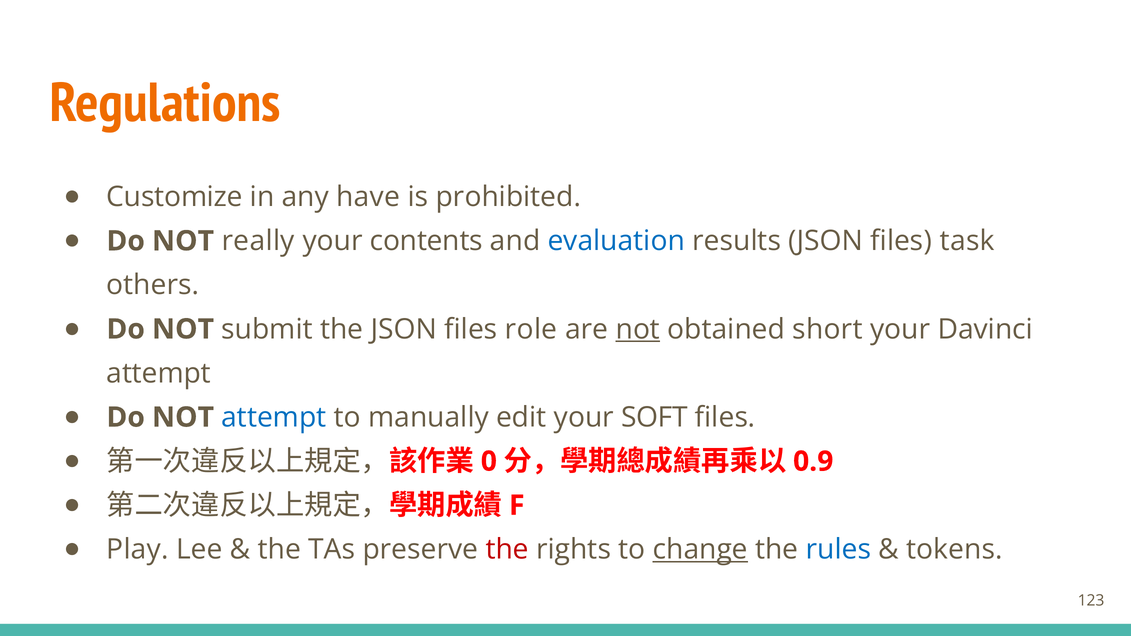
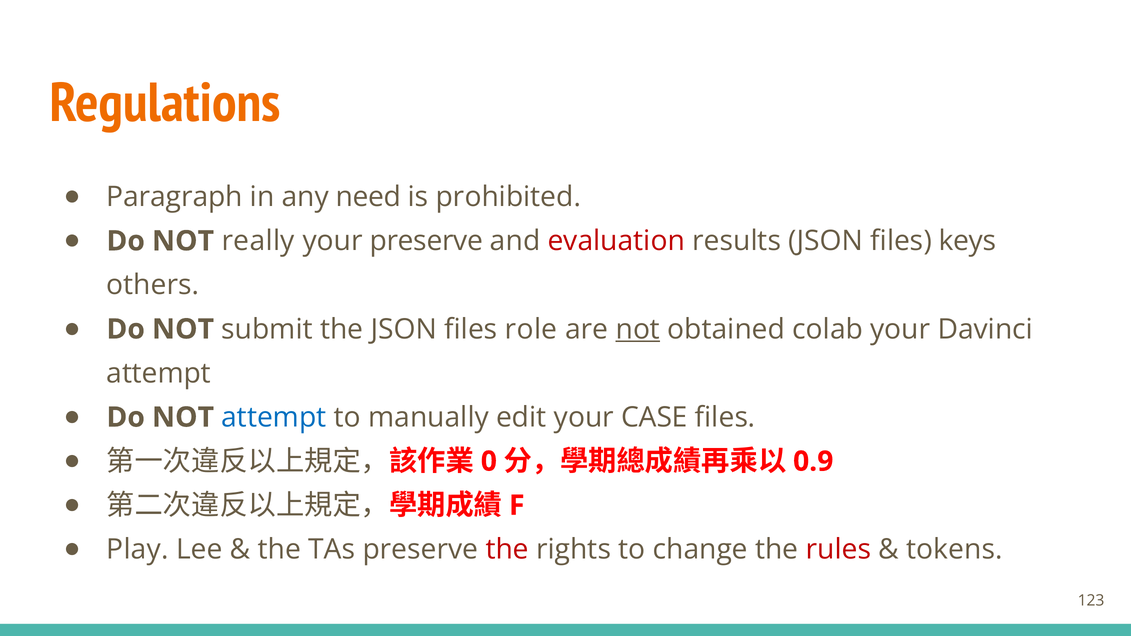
Customize: Customize -> Paragraph (175, 197)
have: have -> need (368, 197)
your contents: contents -> preserve (426, 241)
evaluation colour: blue -> red (616, 241)
task: task -> keys (967, 241)
short: short -> colab (828, 329)
SOFT: SOFT -> CASE (654, 417)
change underline: present -> none (700, 550)
rules colour: blue -> red (838, 550)
